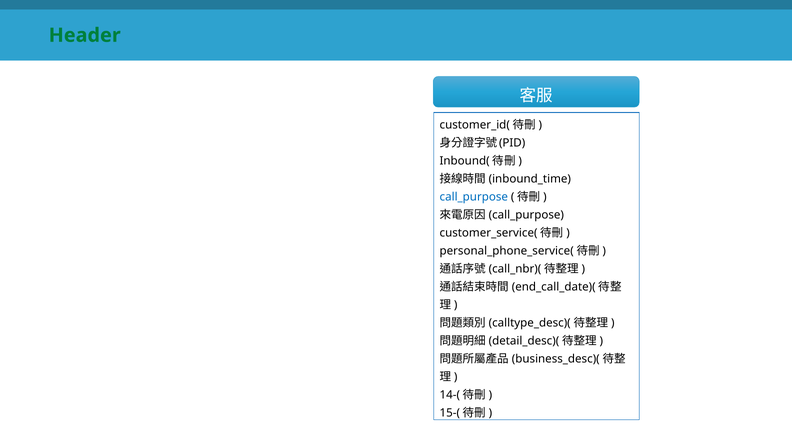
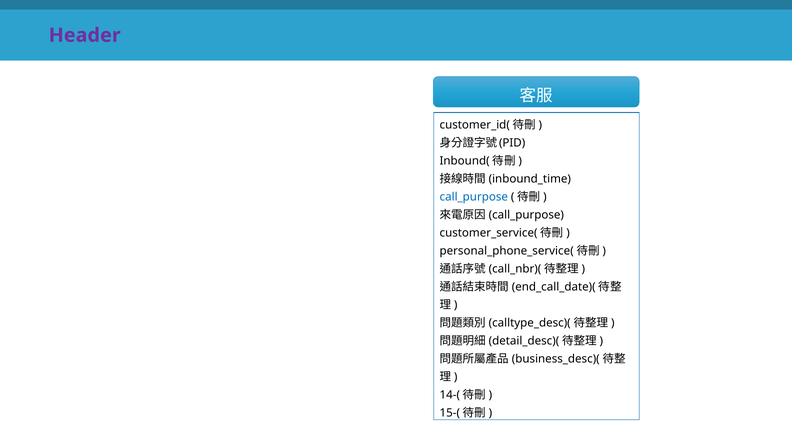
Header colour: green -> purple (85, 35)
